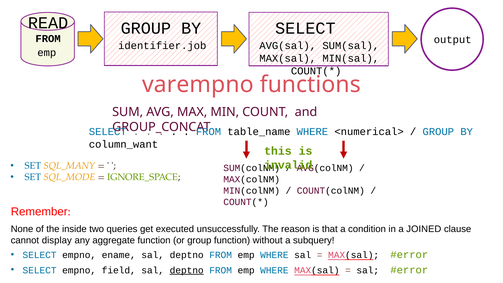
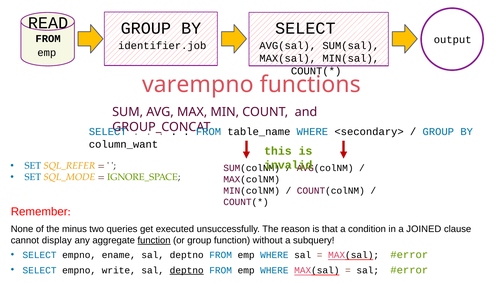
<numerical>: <numerical> -> <secondary> (369, 132)
SQL_MANY: SQL_MANY -> SQL_REFER (69, 166)
inside: inside -> minus (74, 229)
function underline: none -> present (154, 240)
field: field -> write (119, 270)
